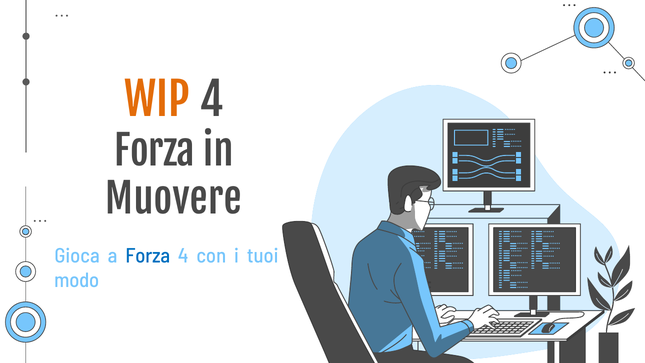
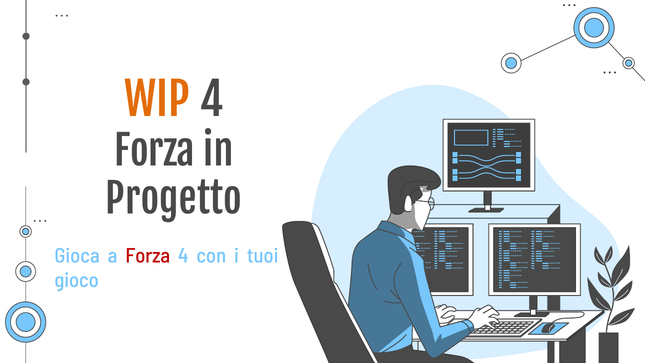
Muovere: Muovere -> Progetto (174, 201)
Forza colour: blue -> red (148, 256)
modo: modo -> gioco (77, 281)
